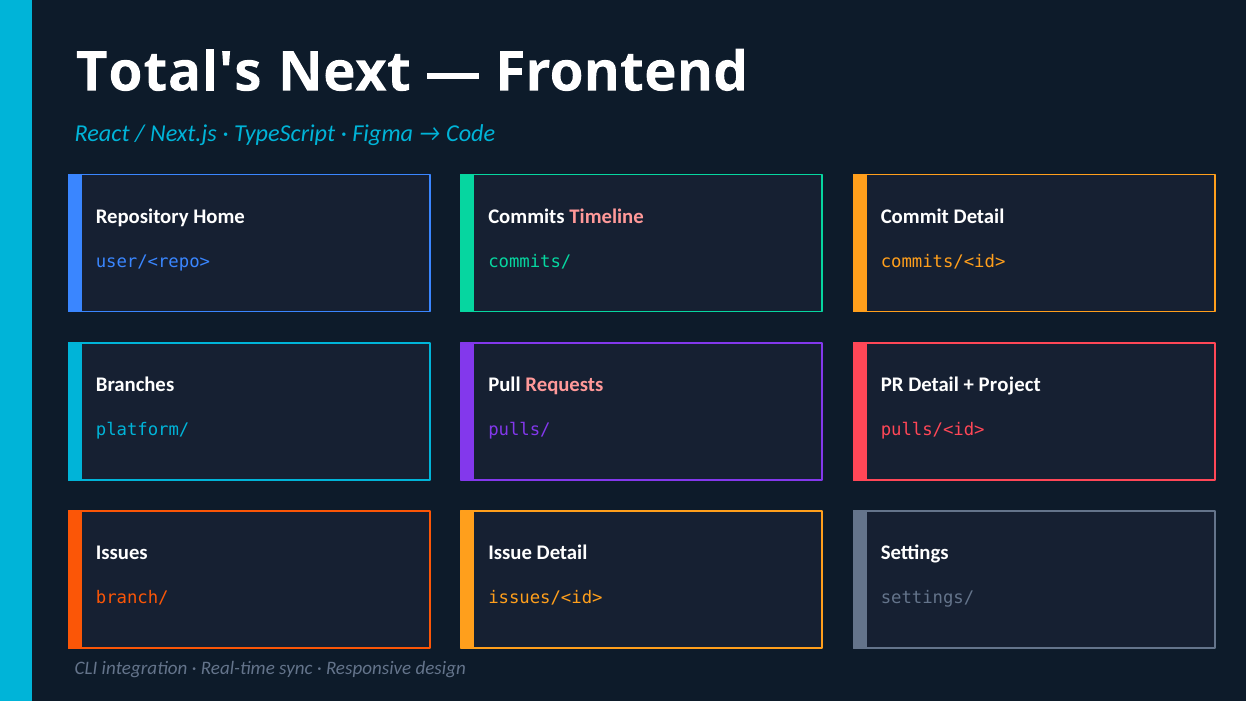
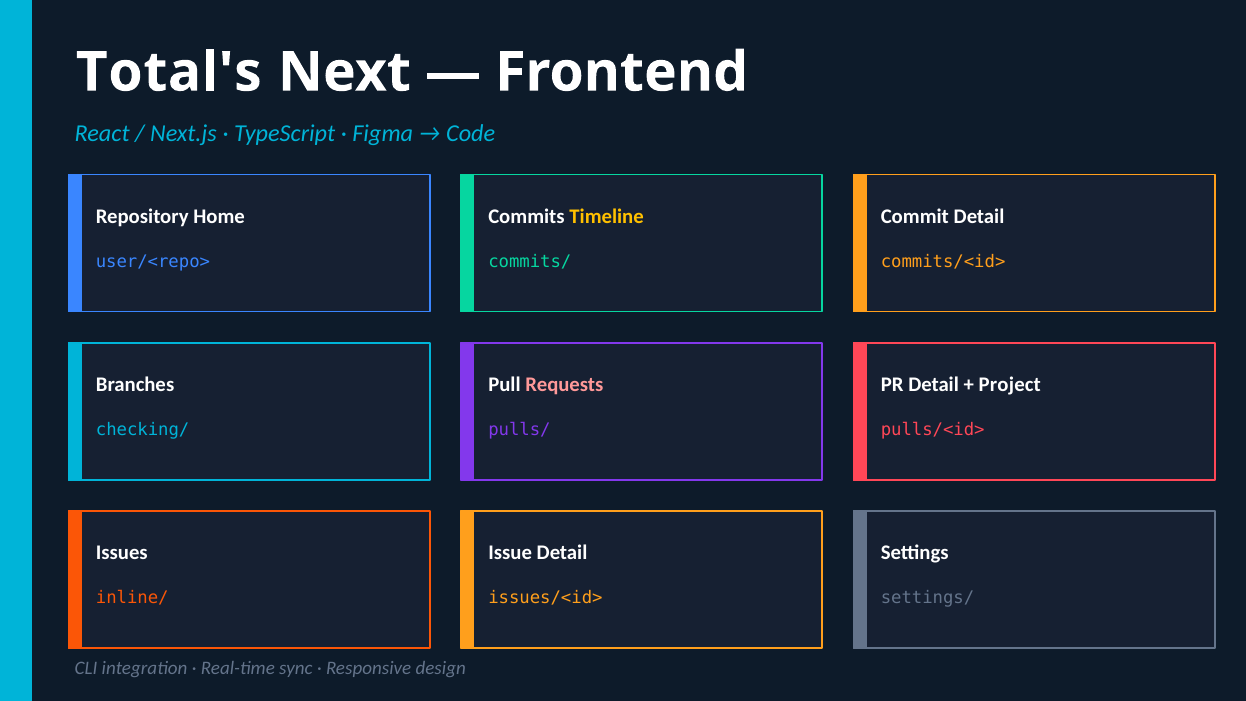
Timeline colour: pink -> yellow (607, 216)
platform/: platform/ -> checking/ (143, 430)
branch/: branch/ -> inline/ (132, 598)
